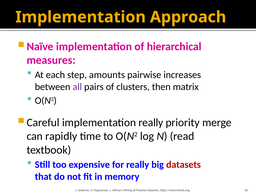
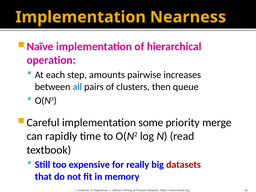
Approach: Approach -> Nearness (188, 17)
measures: measures -> operation (51, 60)
all colour: purple -> blue (77, 87)
matrix: matrix -> queue (186, 87)
implementation really: really -> some (151, 123)
